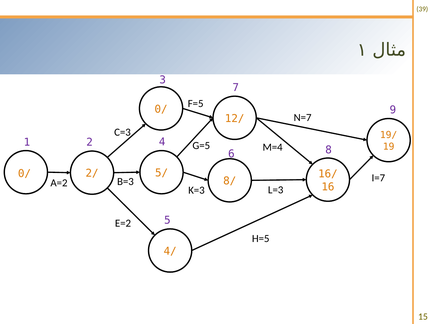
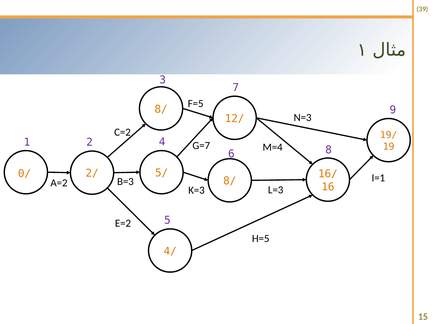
0/: 0/ -> 8/ (161, 109)
N=7: N=7 -> N=3 (303, 118)
C=3: C=3 -> C=2 (123, 132)
G=5: G=5 -> G=7 (201, 146)
I=7: I=7 -> I=1 (378, 178)
